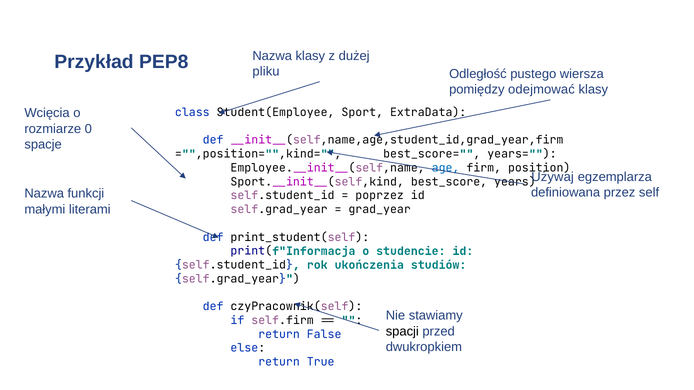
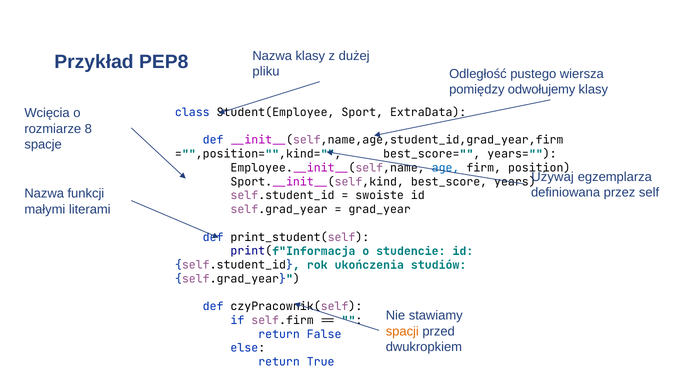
odejmować: odejmować -> odwołujemy (542, 90)
0: 0 -> 8 (88, 129)
poprzez_id: poprzez_id -> swoiste_id (390, 196)
spacji colour: black -> orange (402, 332)
